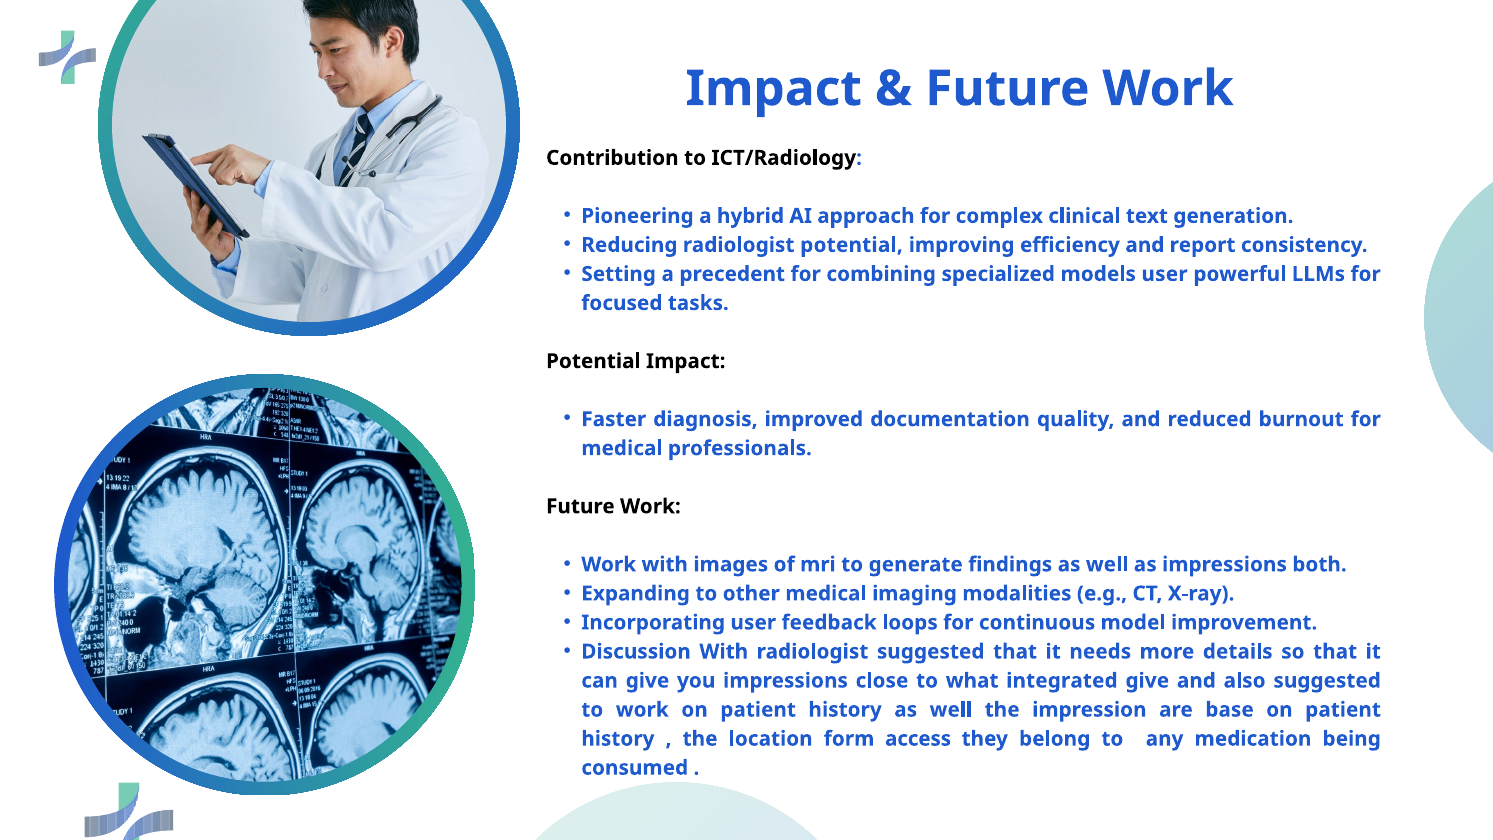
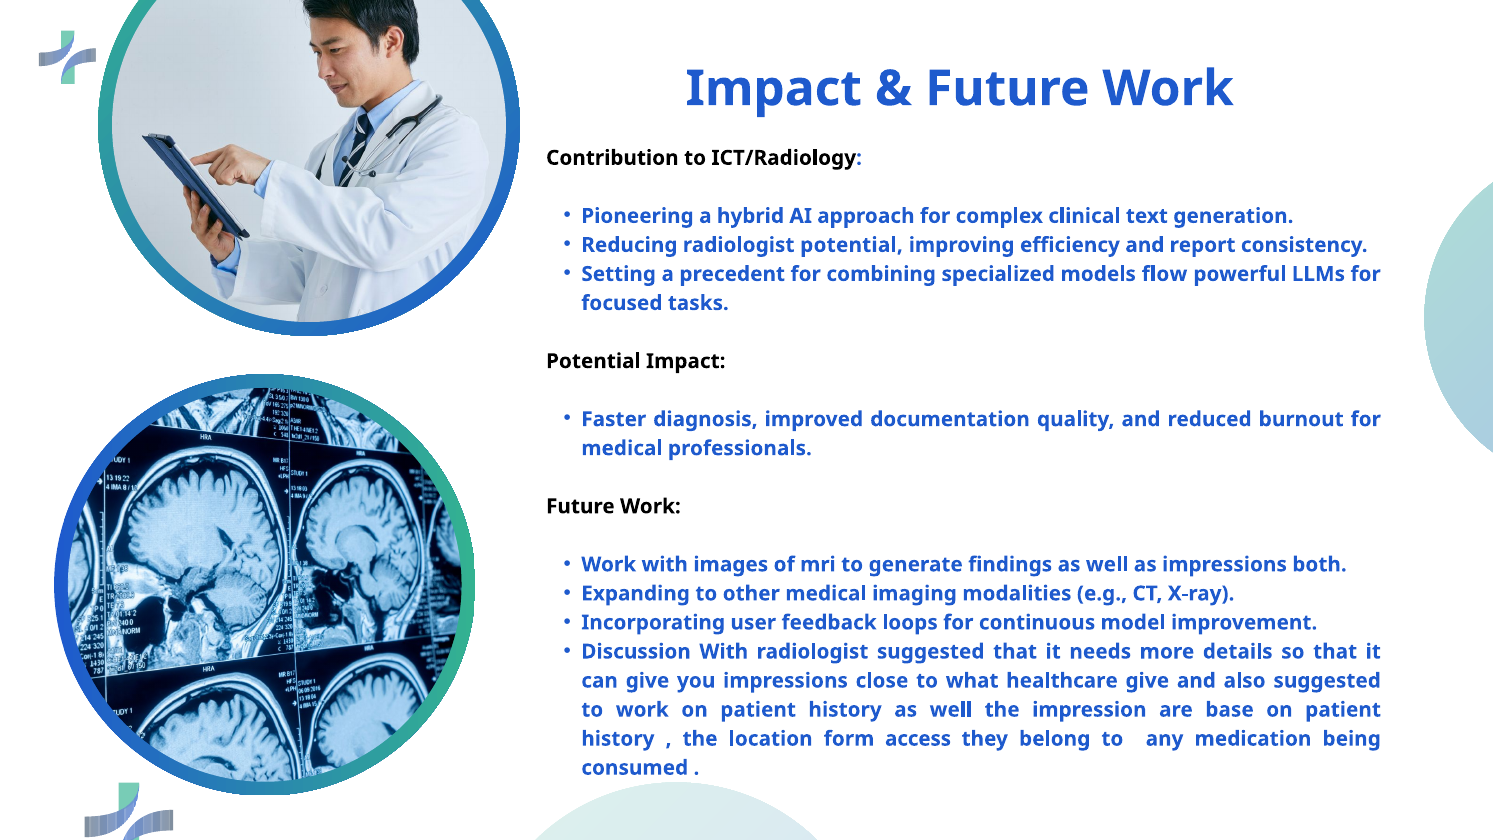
models user: user -> flow (1165, 274)
integrated: integrated -> healthcare (1062, 681)
